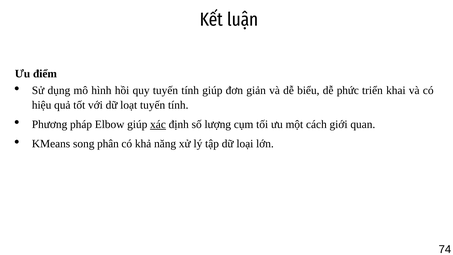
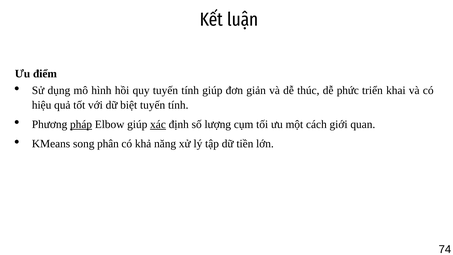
biểu: biểu -> thúc (308, 91)
loạt: loạt -> biệt (129, 105)
pháp underline: none -> present (81, 124)
loại: loại -> tiền (245, 144)
